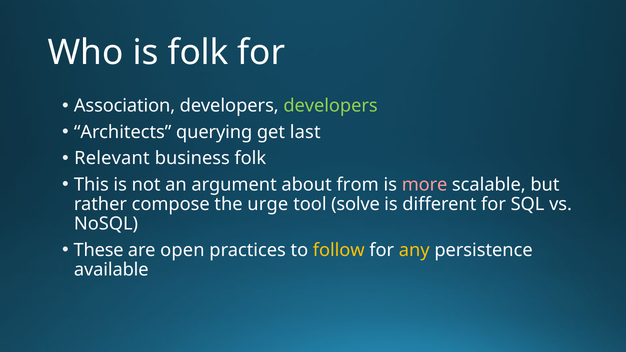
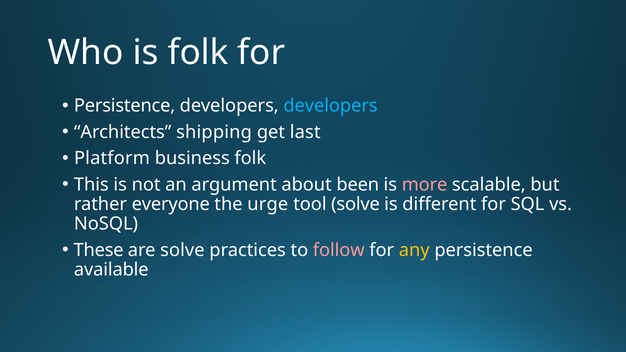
Association: Association -> Persistence (125, 106)
developers colour: light green -> light blue (331, 106)
querying: querying -> shipping (214, 132)
Relevant: Relevant -> Platform (112, 158)
from: from -> been (358, 185)
compose: compose -> everyone (171, 204)
are open: open -> solve (182, 250)
follow colour: yellow -> pink (339, 250)
